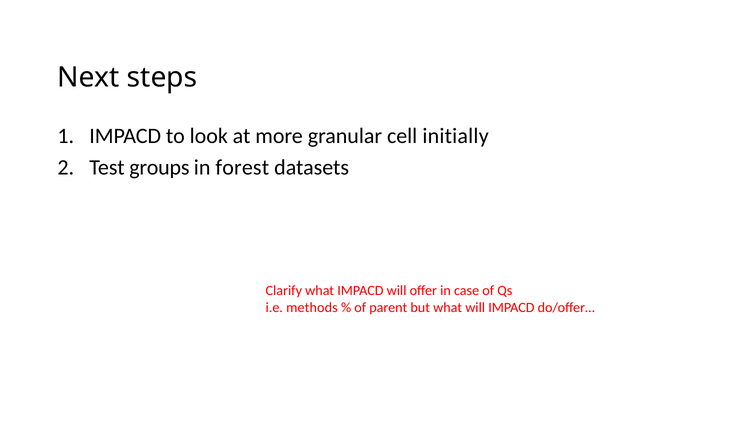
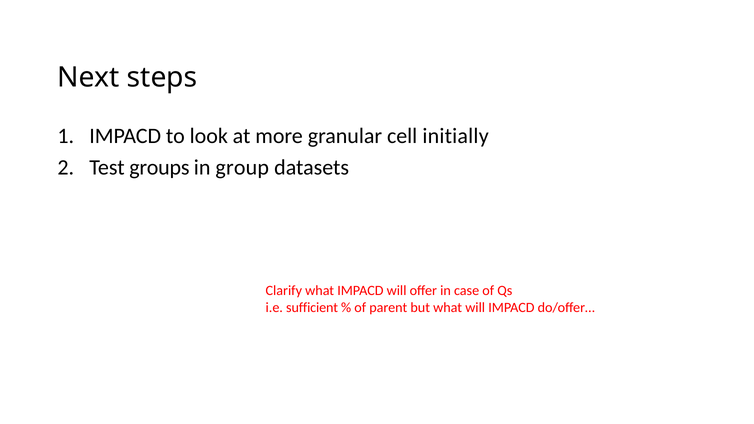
forest: forest -> group (242, 168)
methods: methods -> sufficient (312, 308)
